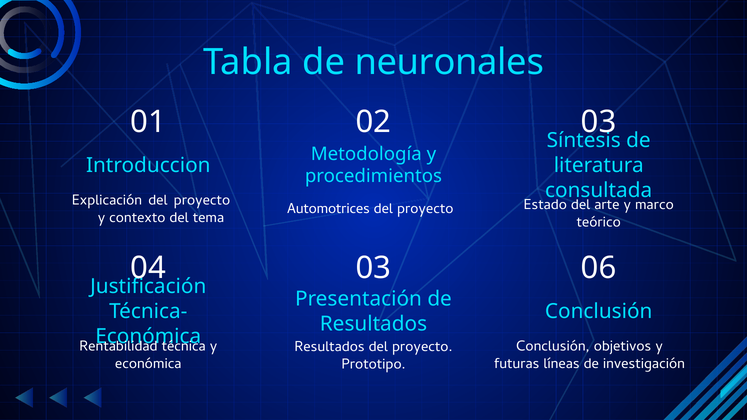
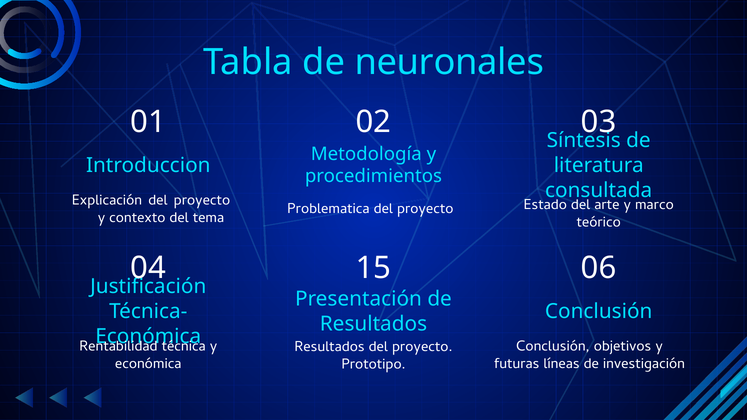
Automotrices: Automotrices -> Problematica (328, 209)
04 03: 03 -> 15 (373, 268)
